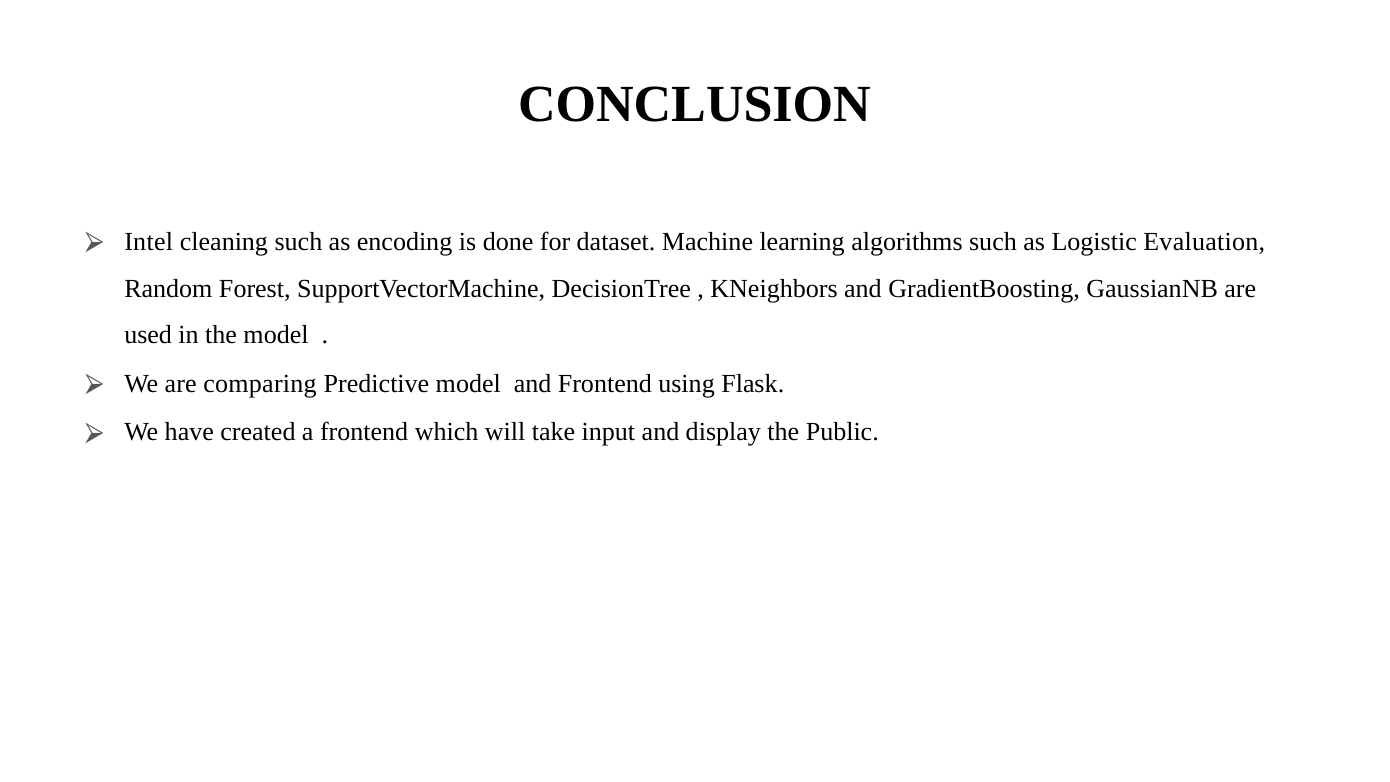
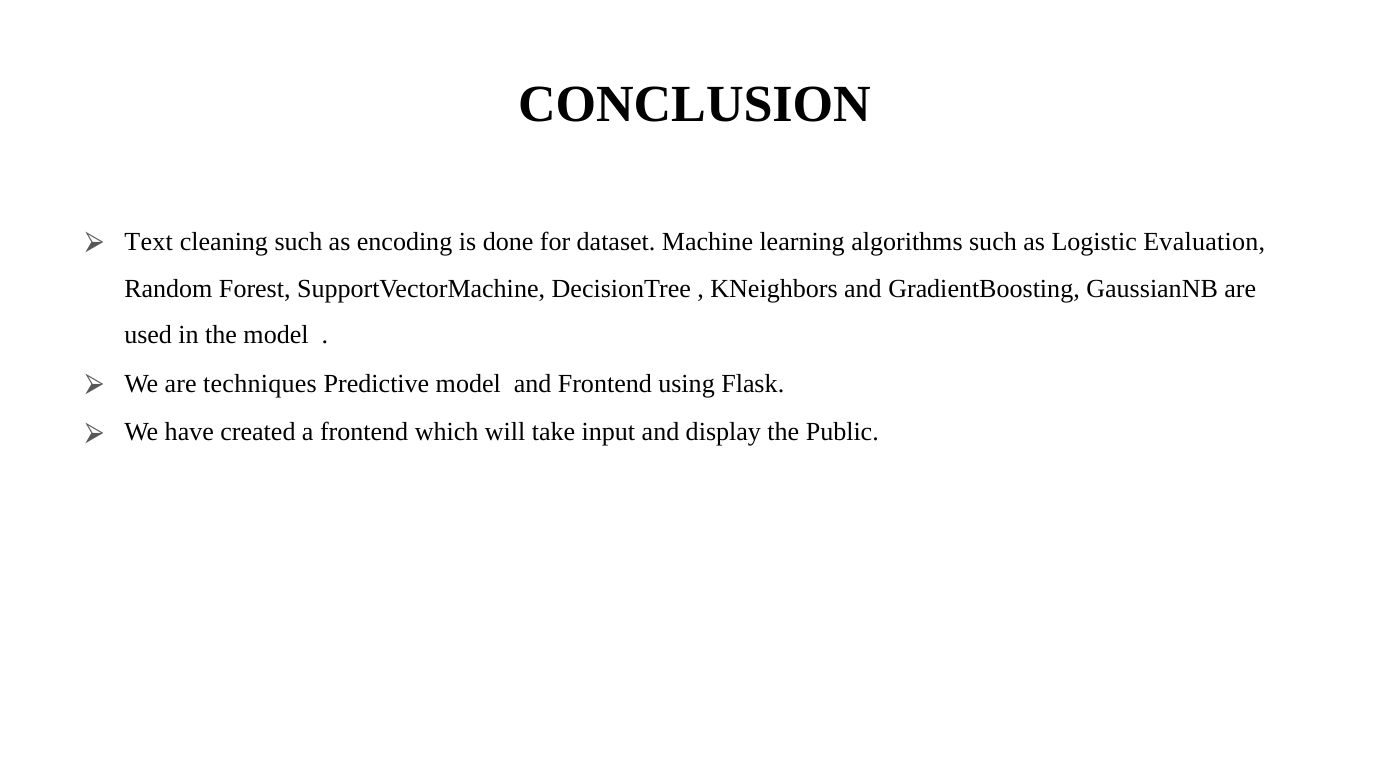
Intel: Intel -> Text (149, 242)
comparing: comparing -> techniques (260, 384)
